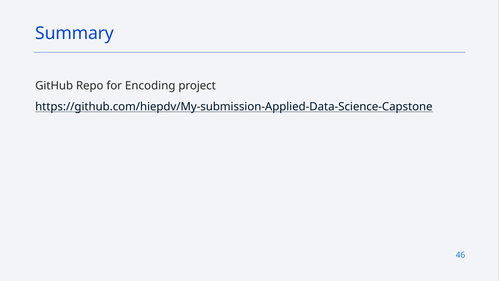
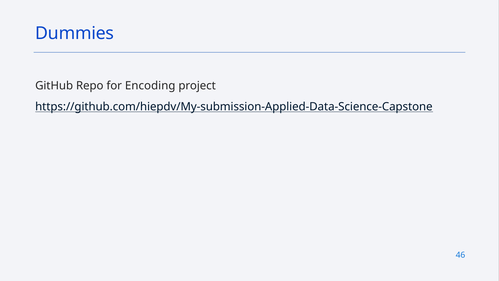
Summary: Summary -> Dummies (75, 33)
